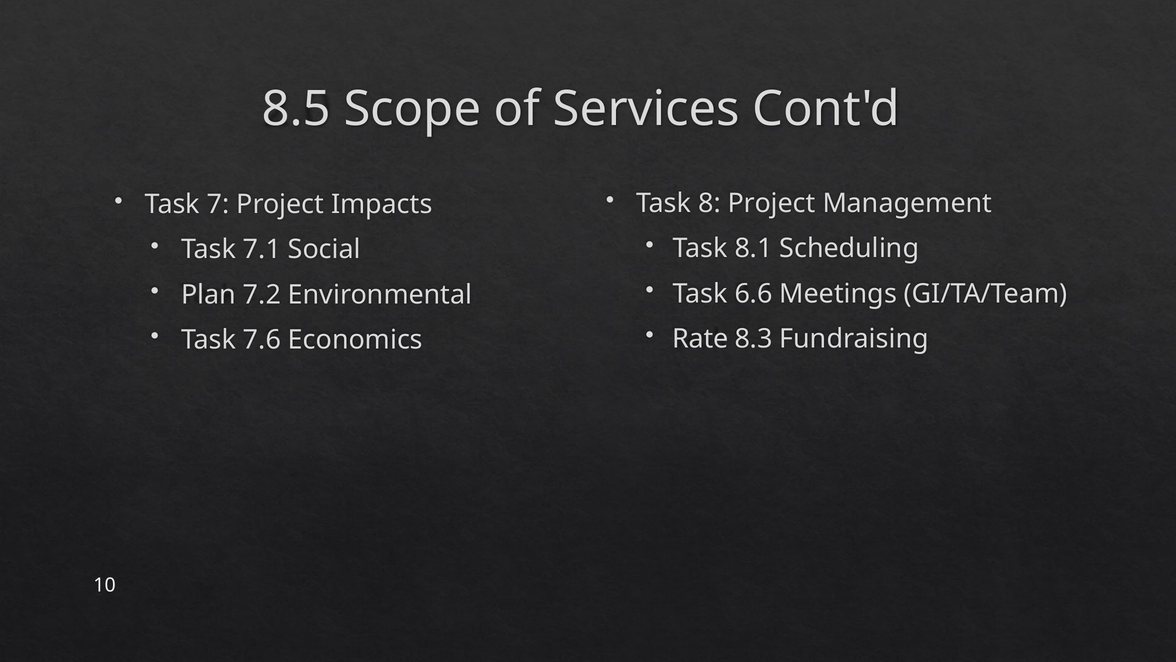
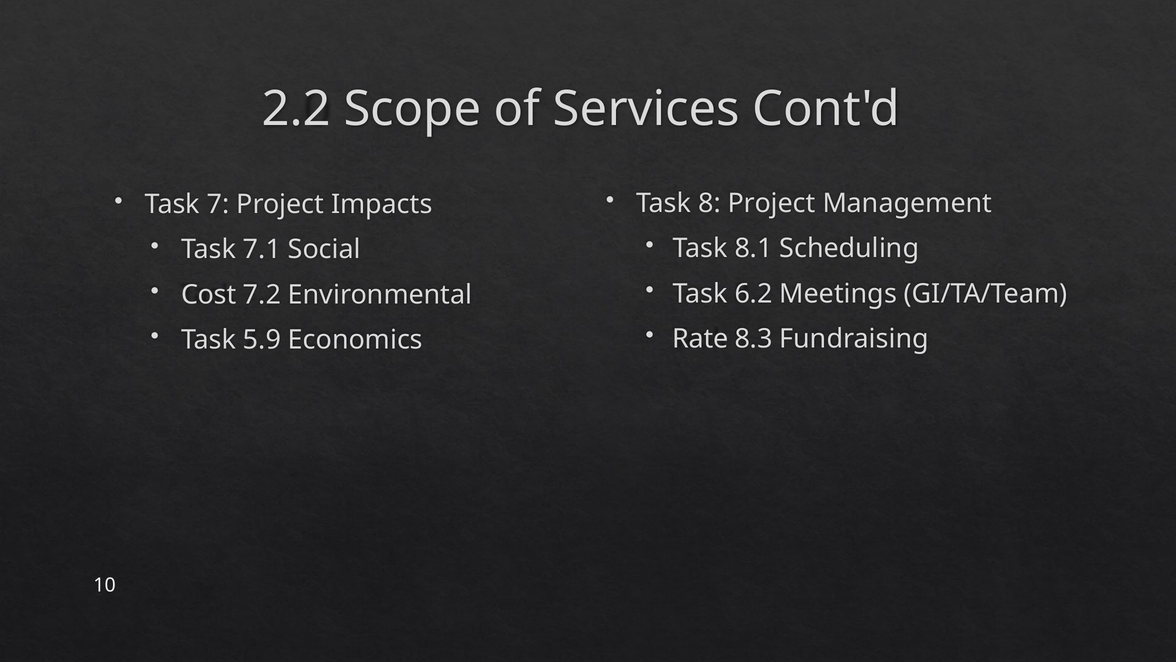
8.5: 8.5 -> 2.2 (296, 109)
6.6: 6.6 -> 6.2 (754, 293)
Plan: Plan -> Cost (209, 294)
7.6: 7.6 -> 5.9 (262, 339)
